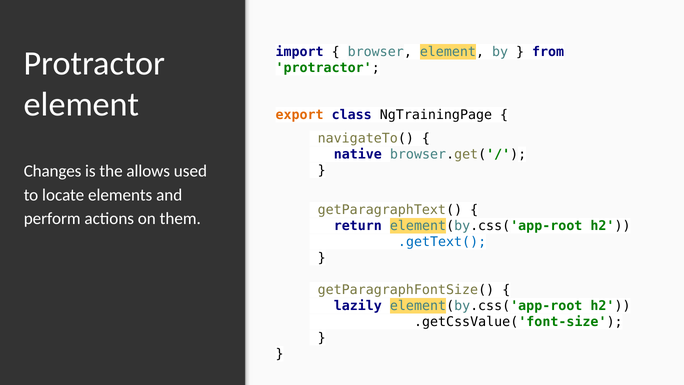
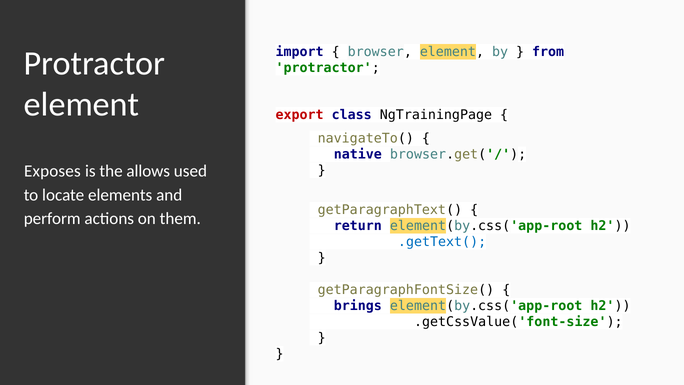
export colour: orange -> red (300, 115)
Changes: Changes -> Exposes (52, 171)
lazily: lazily -> brings (358, 306)
